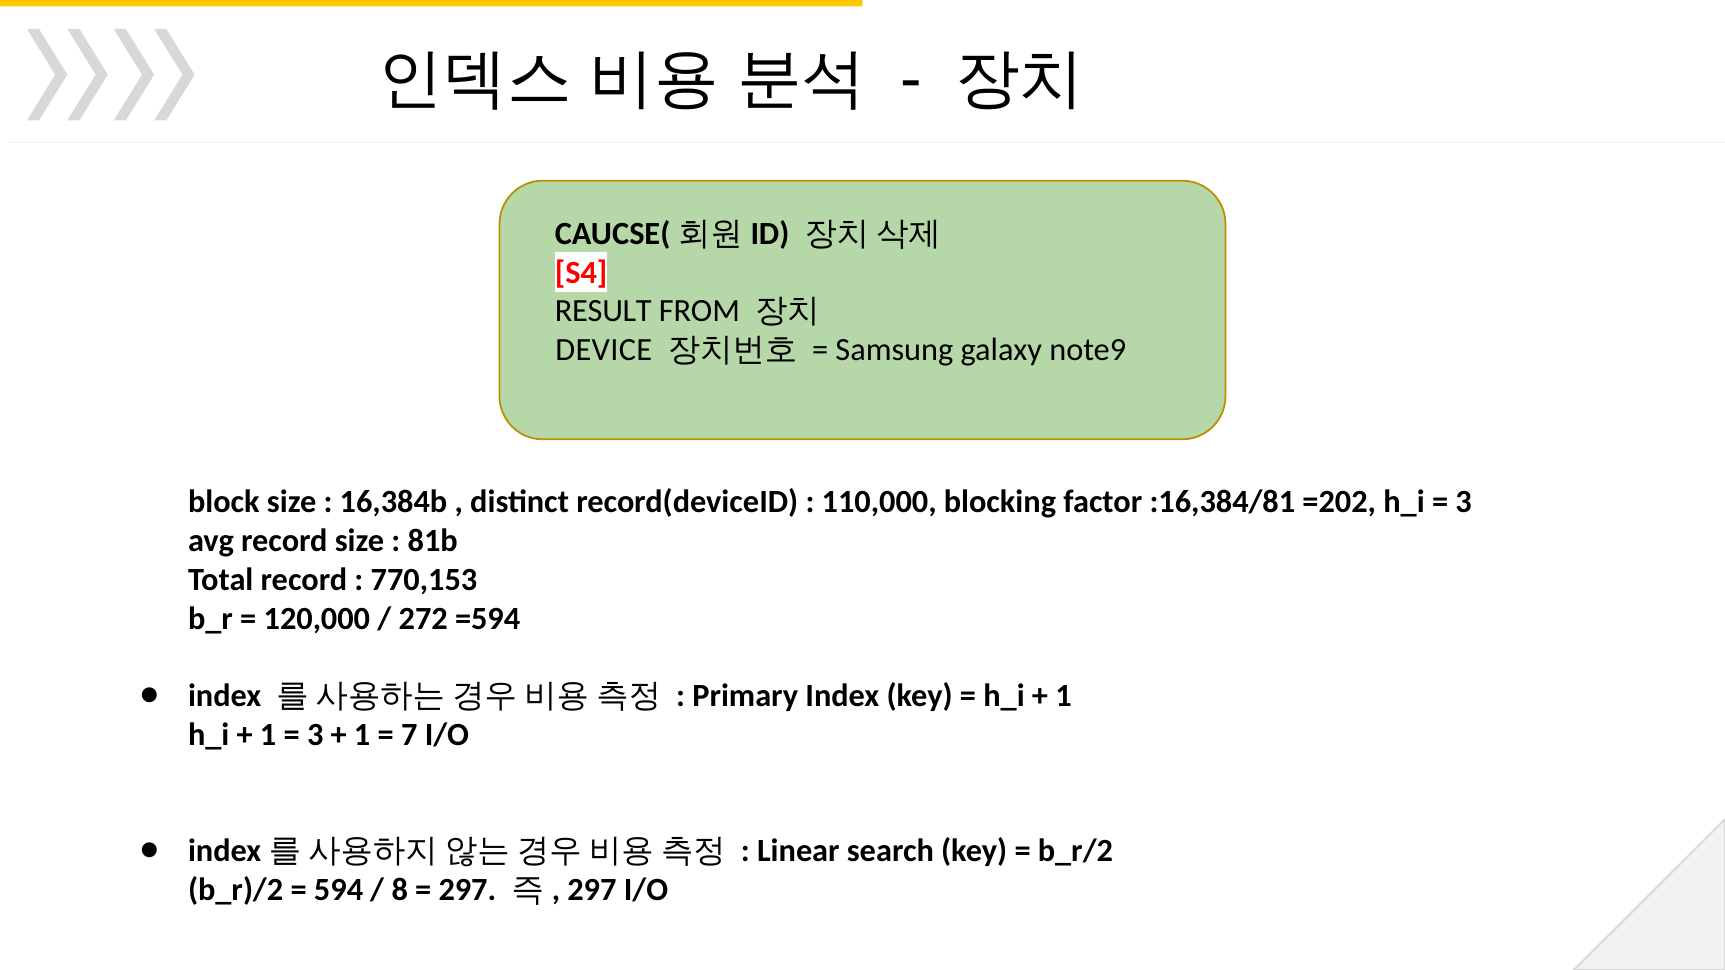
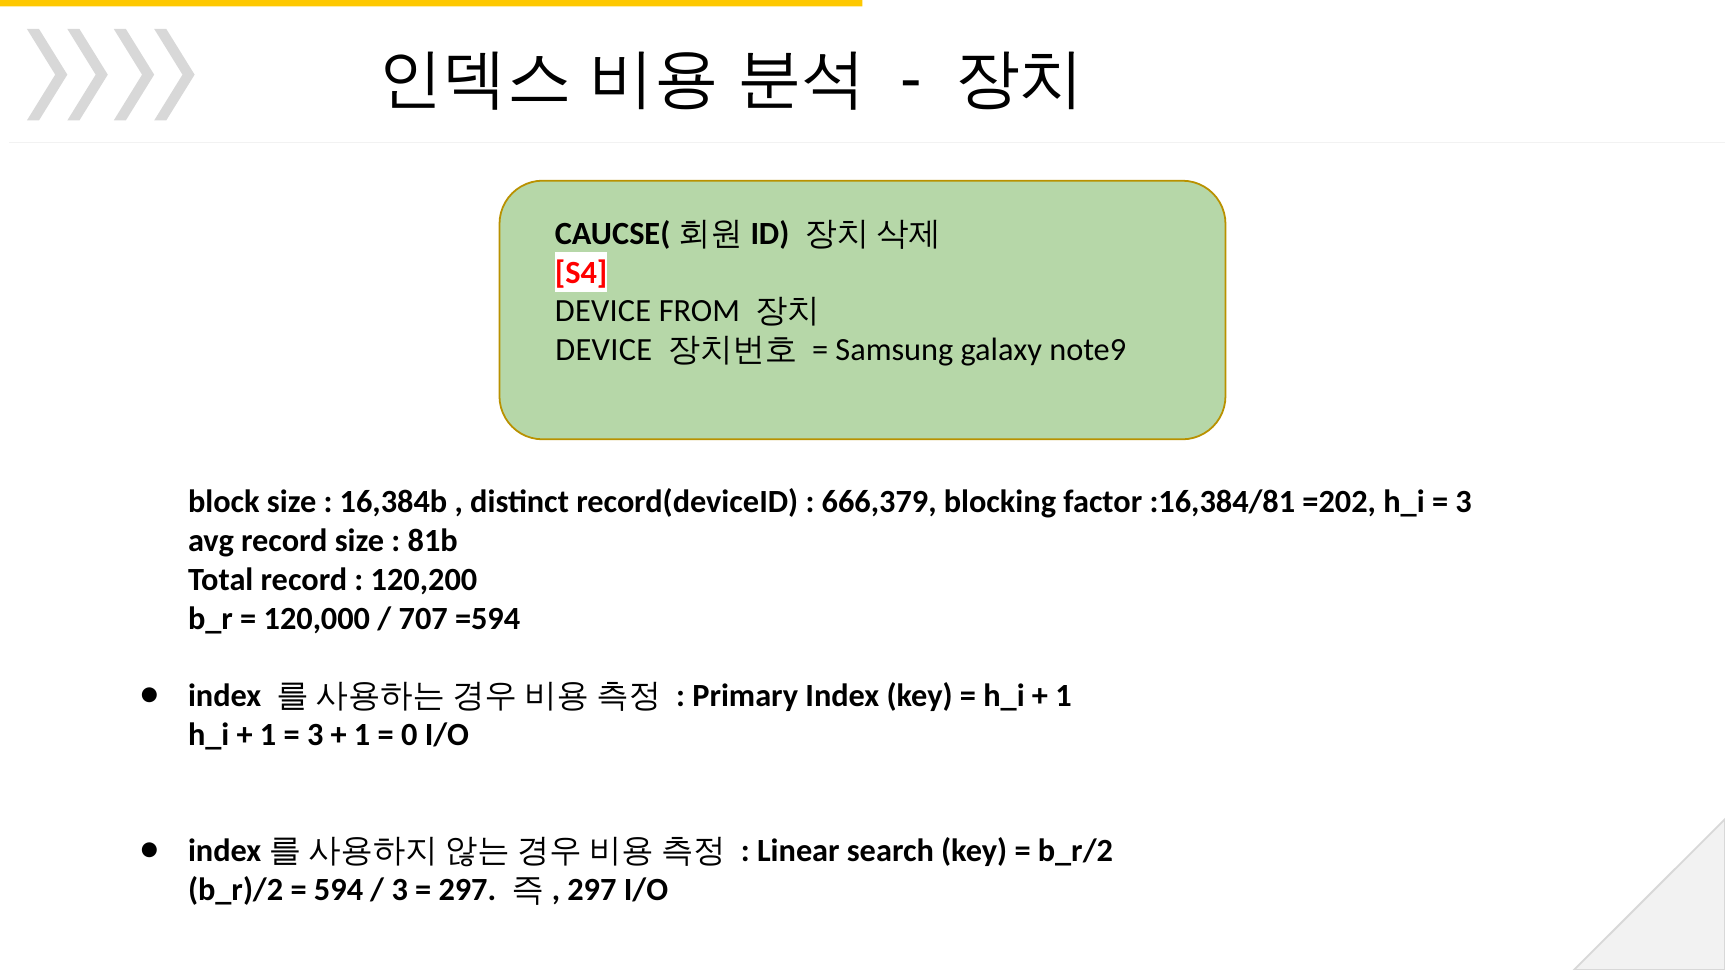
RESULT: RESULT -> DEVICE (603, 311)
110,000: 110,000 -> 666,379 (879, 502)
770,153: 770,153 -> 120,200 (424, 580)
272: 272 -> 707 (423, 619)
7: 7 -> 0 (409, 735)
8: 8 -> 3 (400, 890)
